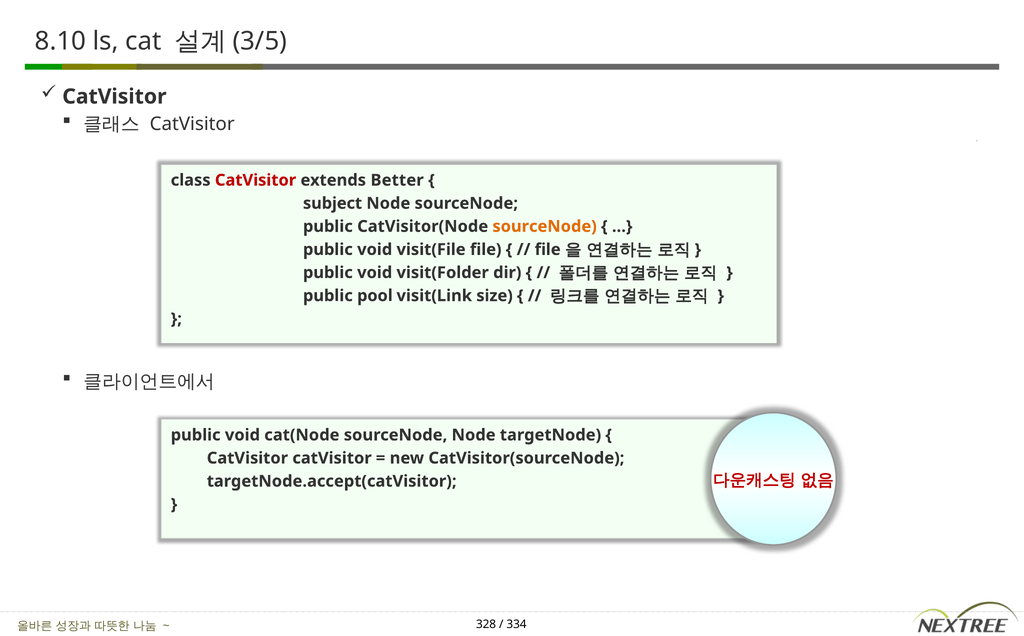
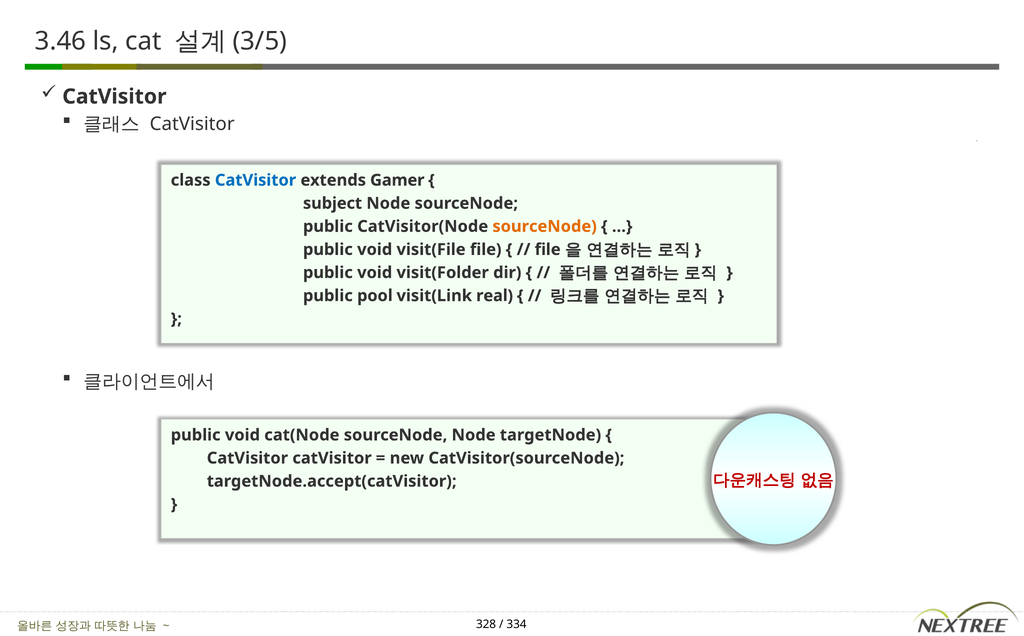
8.10: 8.10 -> 3.46 (60, 41)
CatVisitor colour: red -> blue (255, 180)
Better: Better -> Gamer (397, 180)
size: size -> real (495, 296)
